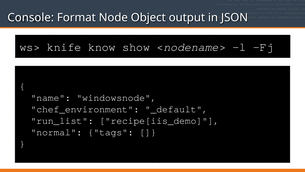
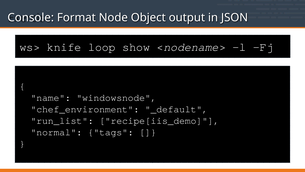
know: know -> loop (102, 47)
